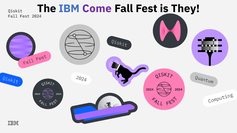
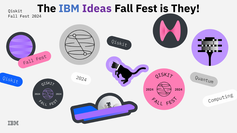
Come: Come -> Ideas (97, 9)
